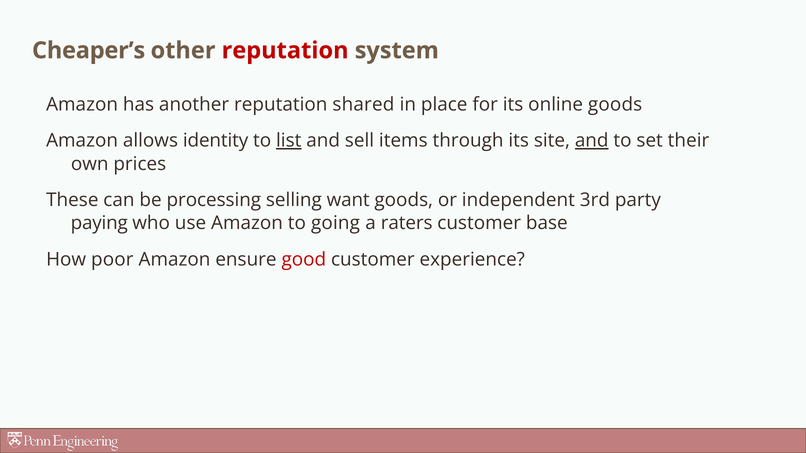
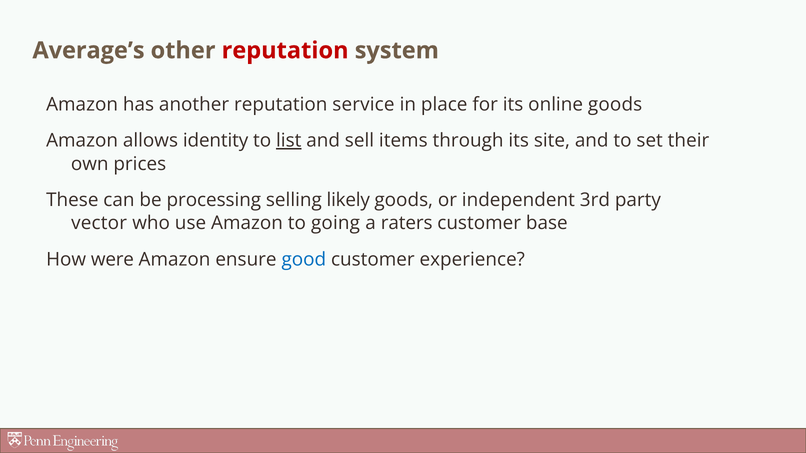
Cheaper’s: Cheaper’s -> Average’s (89, 51)
shared: shared -> service (363, 105)
and underline: present -> none (592, 141)
want: want -> likely (348, 200)
paying: paying -> vector (99, 223)
poor: poor -> were (112, 260)
good colour: red -> blue (304, 260)
